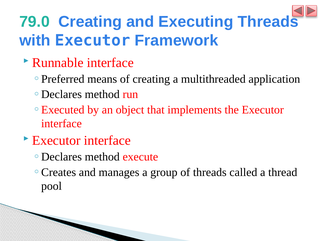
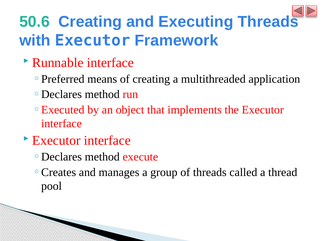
79.0: 79.0 -> 50.6 (34, 22)
